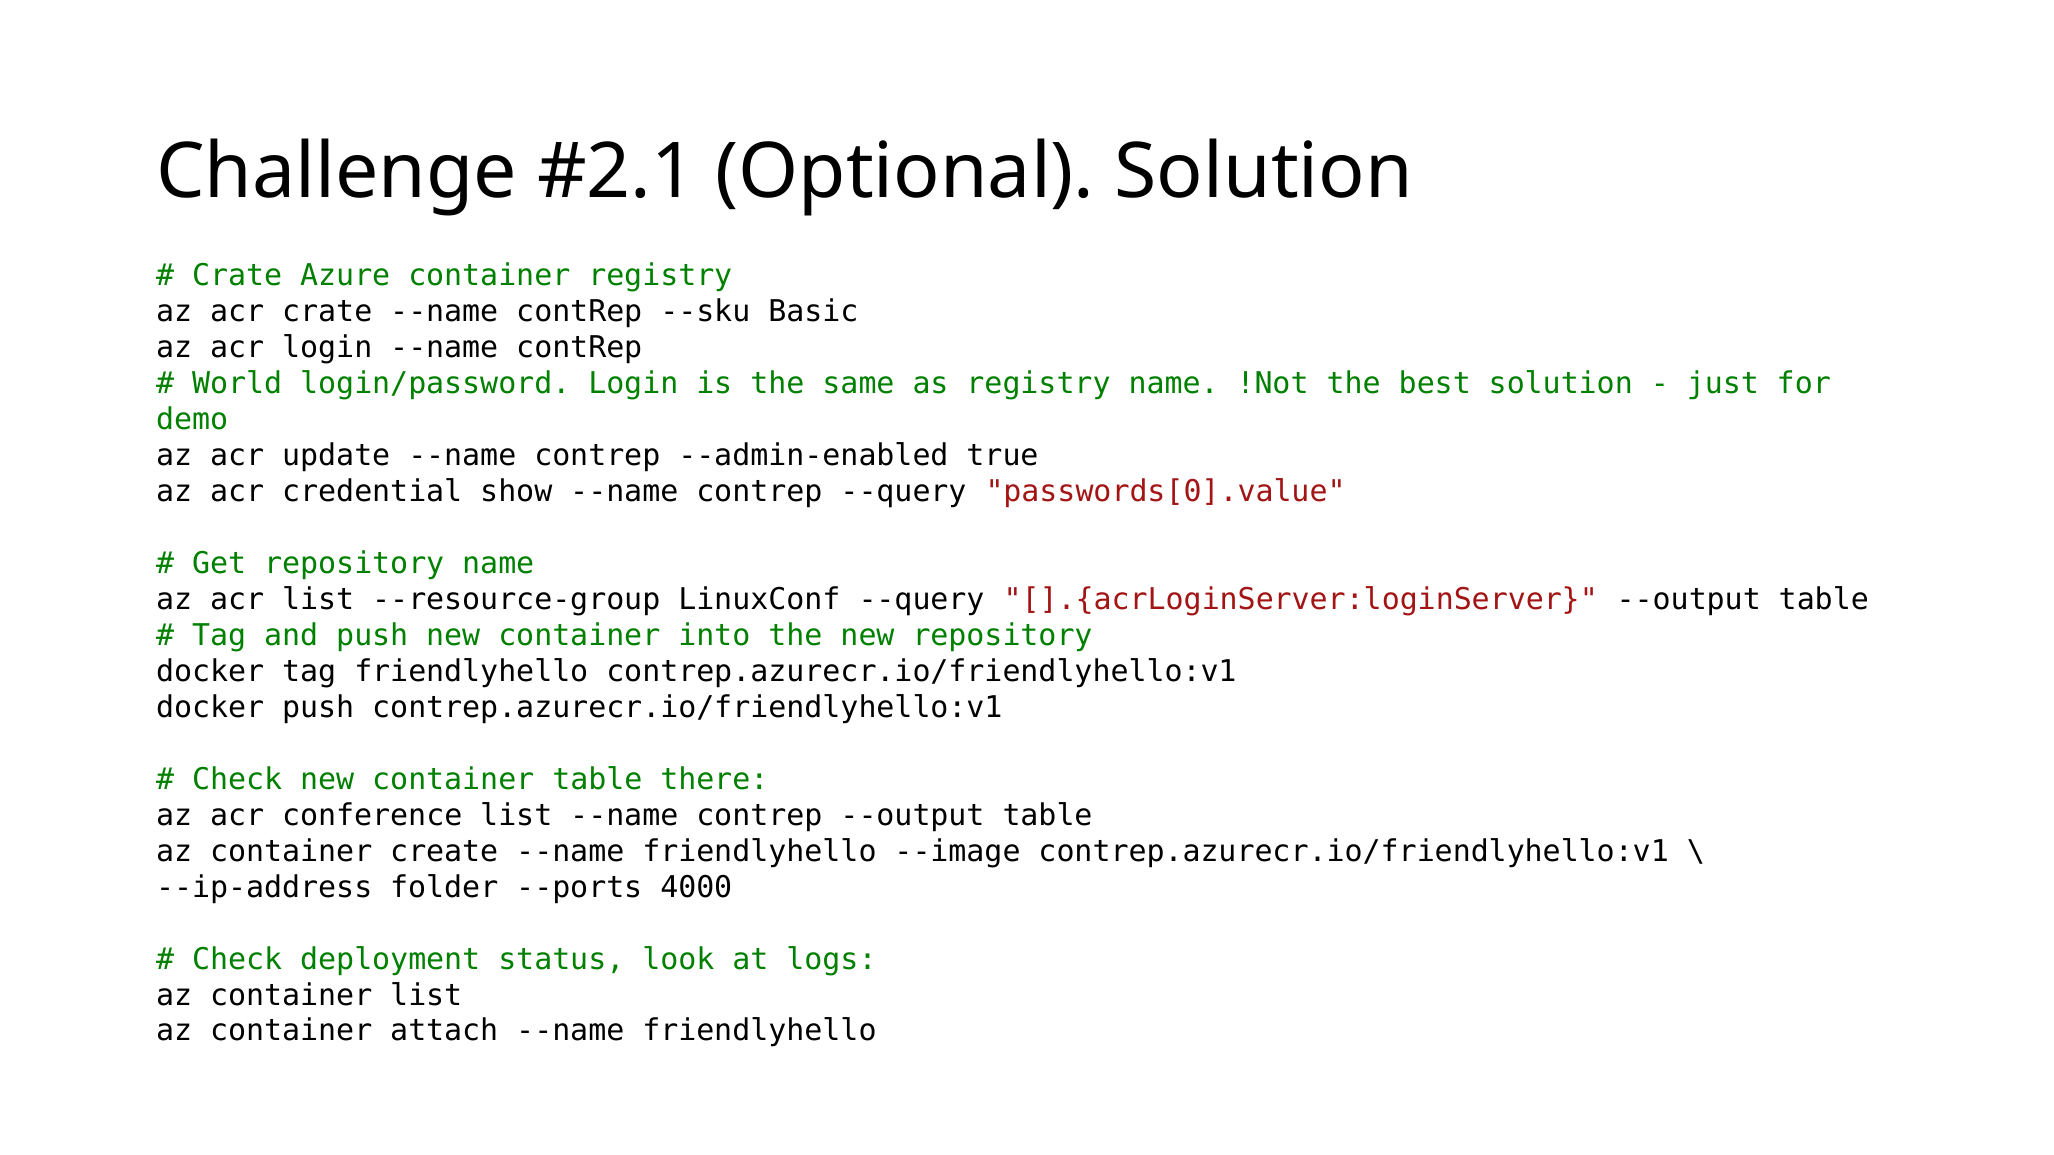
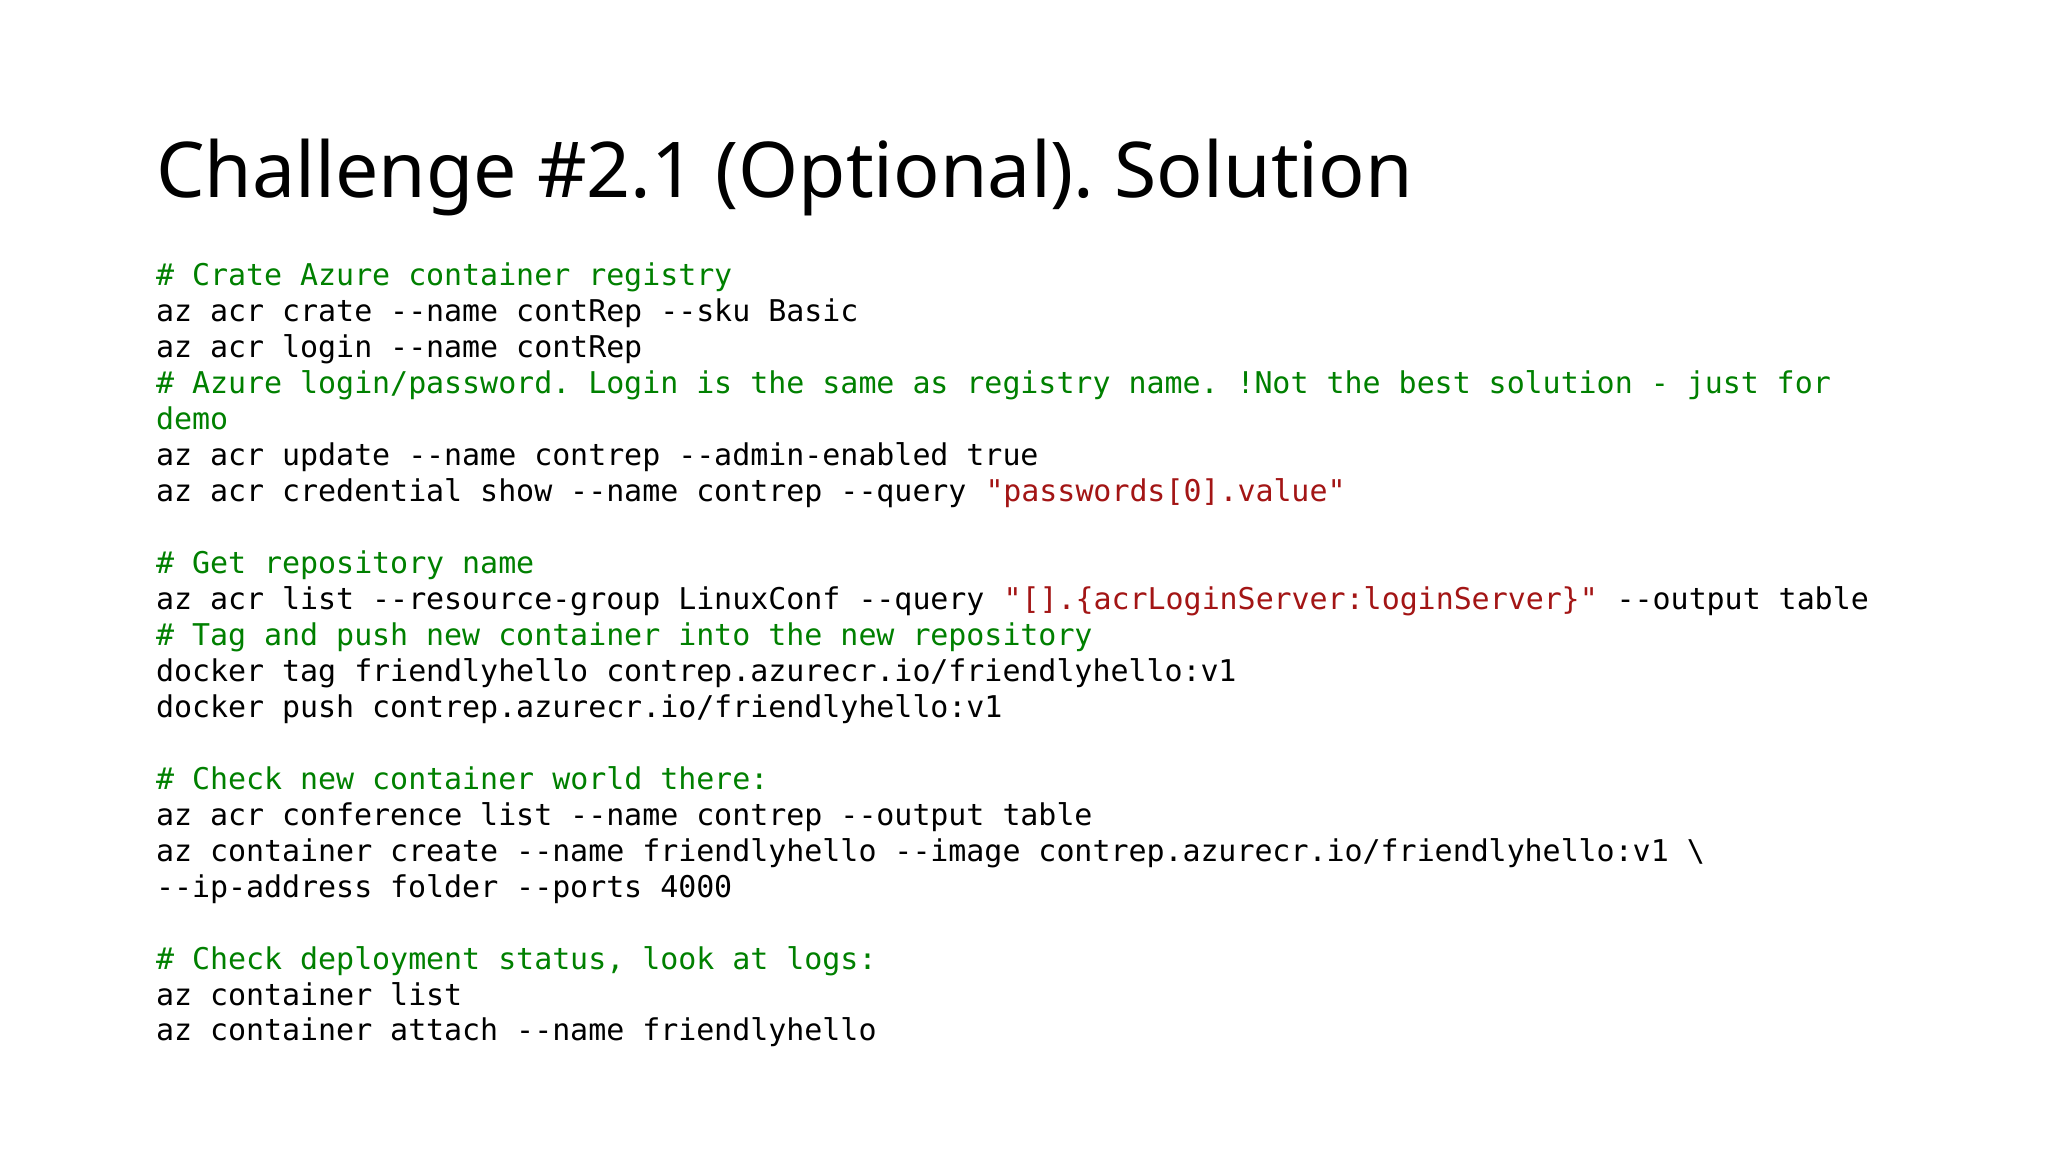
World: World -> Azure (237, 384)
container table: table -> world (597, 779)
